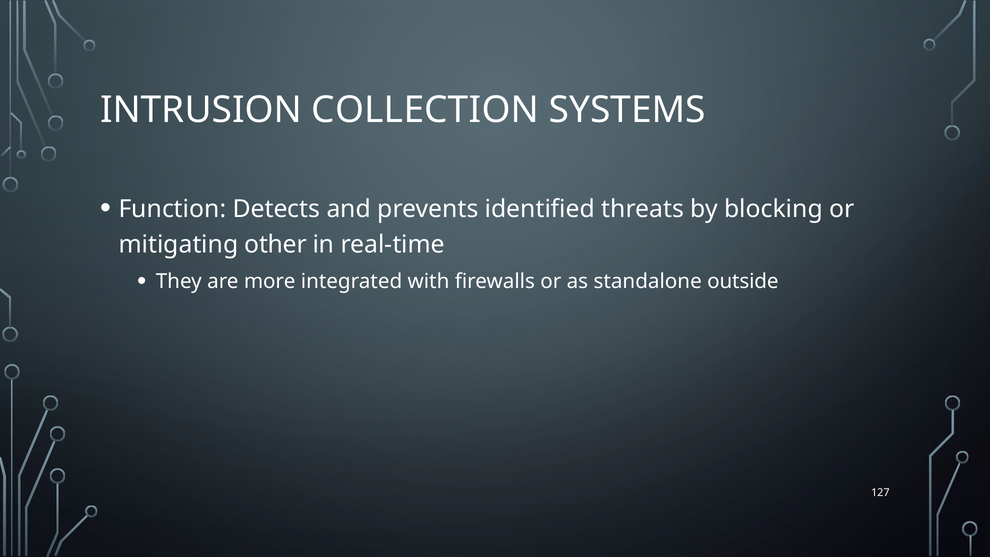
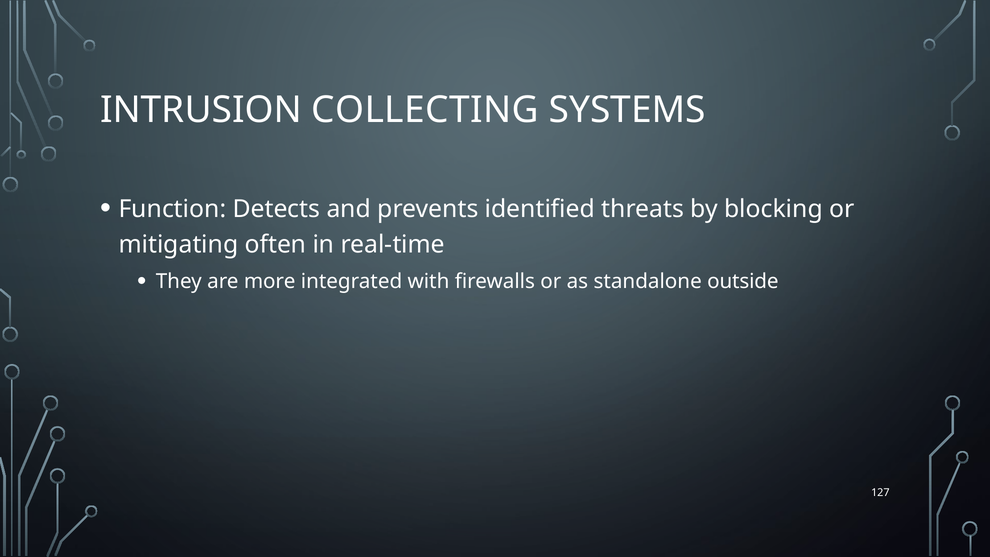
COLLECTION: COLLECTION -> COLLECTING (425, 110)
other: other -> often (276, 245)
